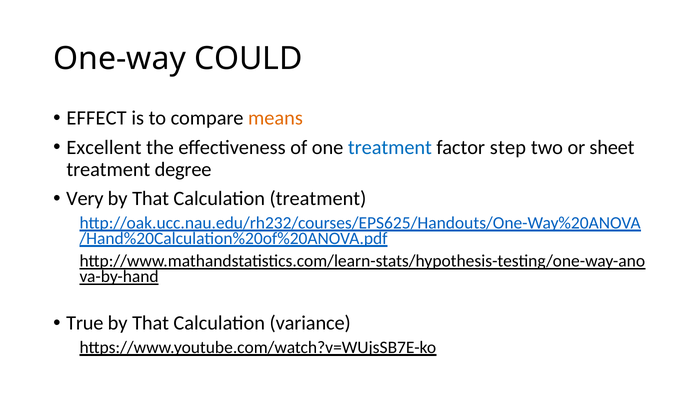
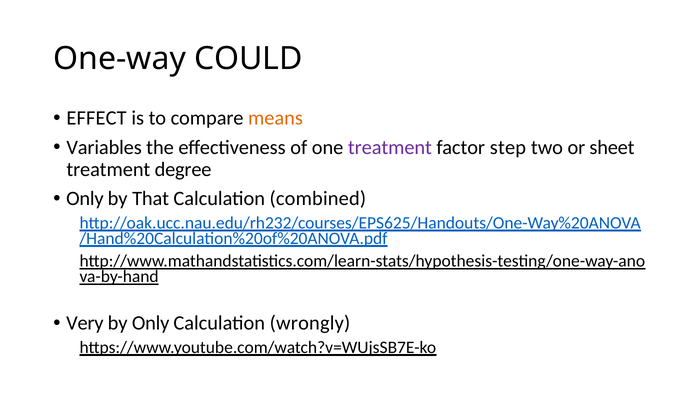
Excellent: Excellent -> Variables (104, 147)
treatment colour: blue -> purple (390, 147)
Very: Very -> Only (85, 199)
Calculation treatment: treatment -> combined (318, 199)
True: True -> Very (85, 323)
That: That -> Only (151, 323)
variance: variance -> wrongly (310, 323)
